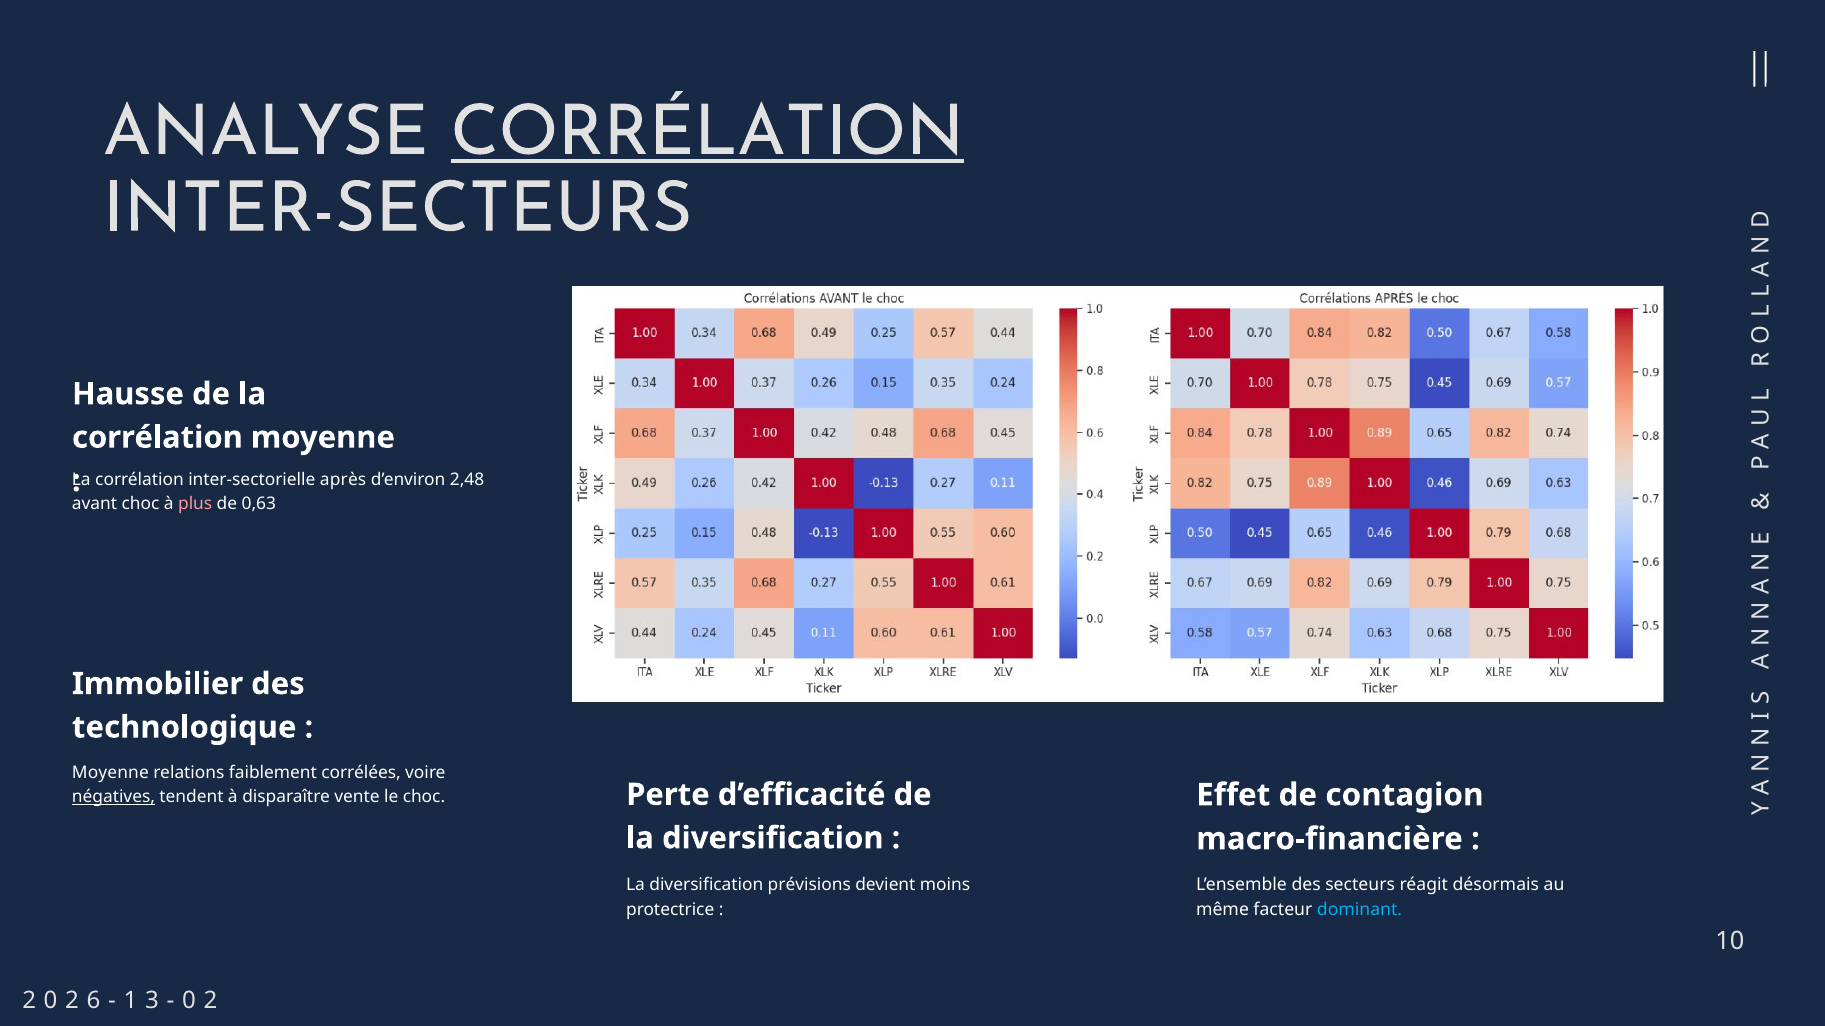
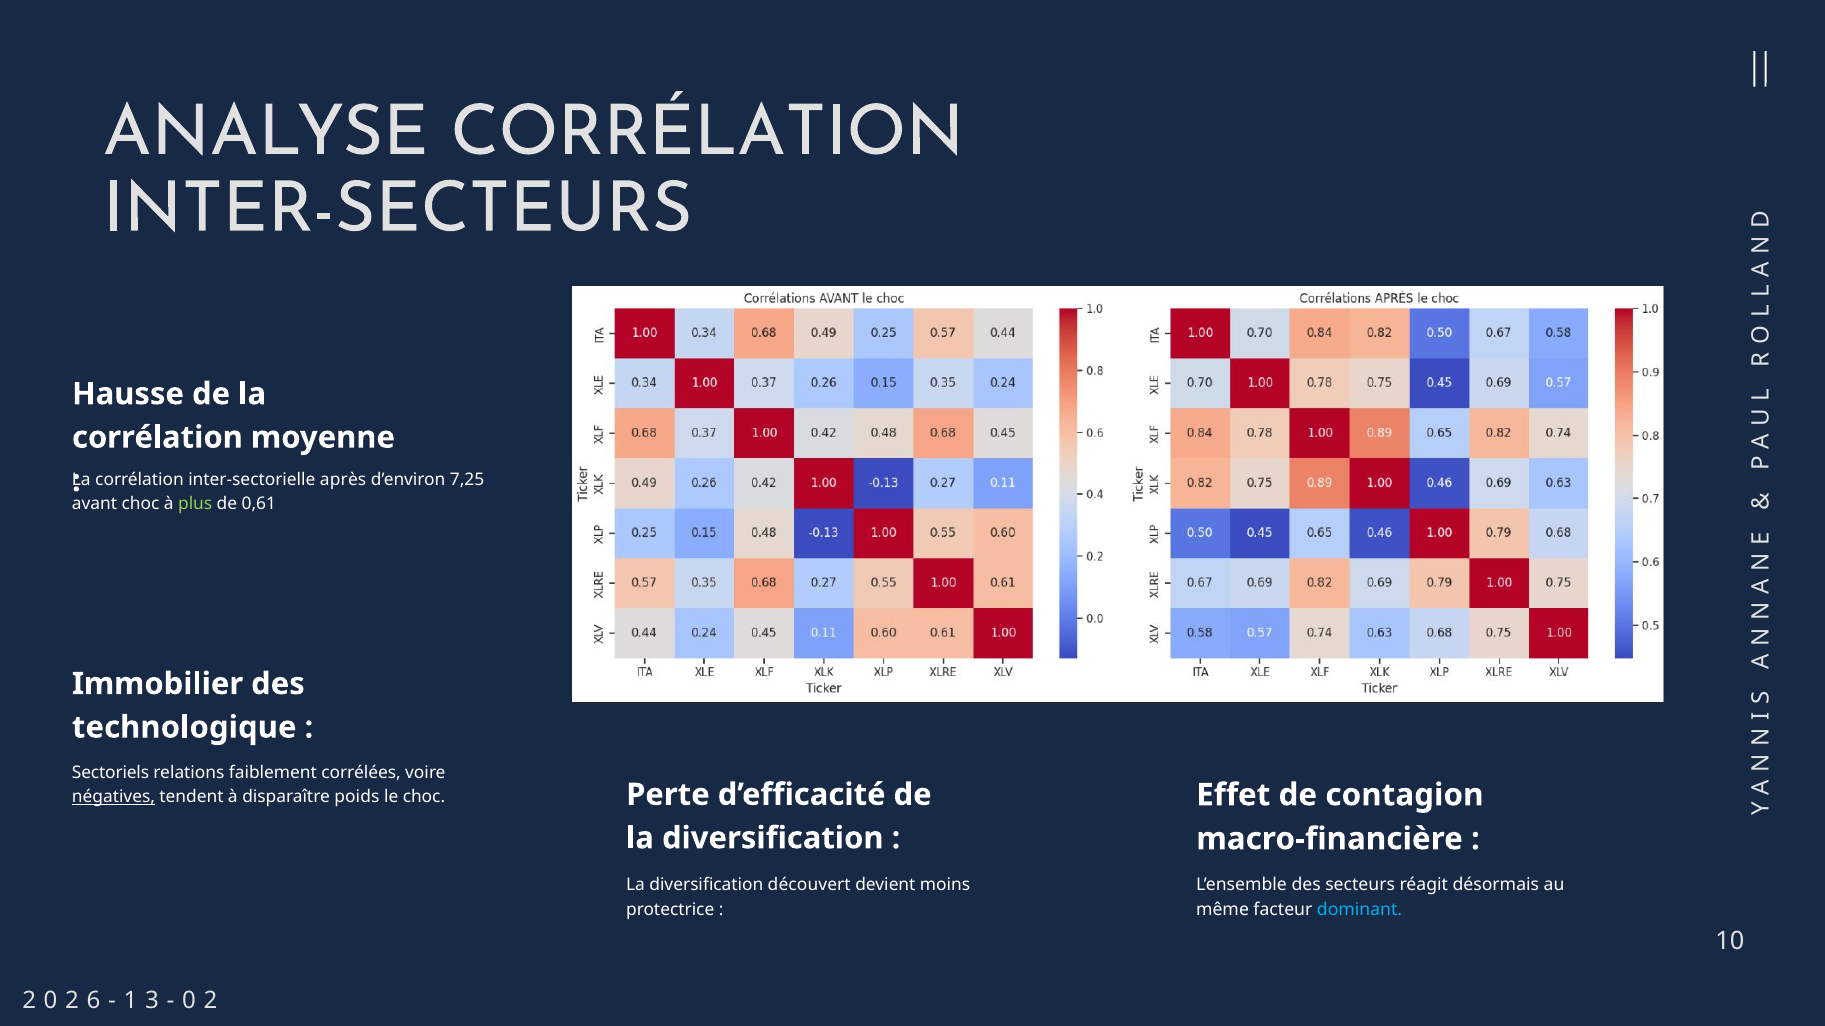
CORRÉLATION underline: present -> none (707, 131)
2,48: 2,48 -> 7,25 (467, 480)
plus colour: pink -> light green (195, 504)
0,63: 0,63 -> 0,61 (259, 504)
Moyenne: Moyenne -> Sectoriels (111, 773)
vente: vente -> poids (357, 797)
prévisions: prévisions -> découvert (809, 885)
